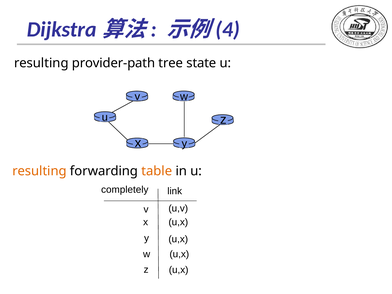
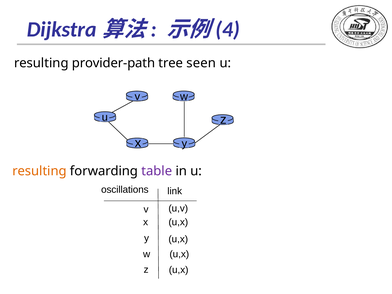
state: state -> seen (201, 63)
table colour: orange -> purple (157, 171)
completely: completely -> oscillations (125, 190)
